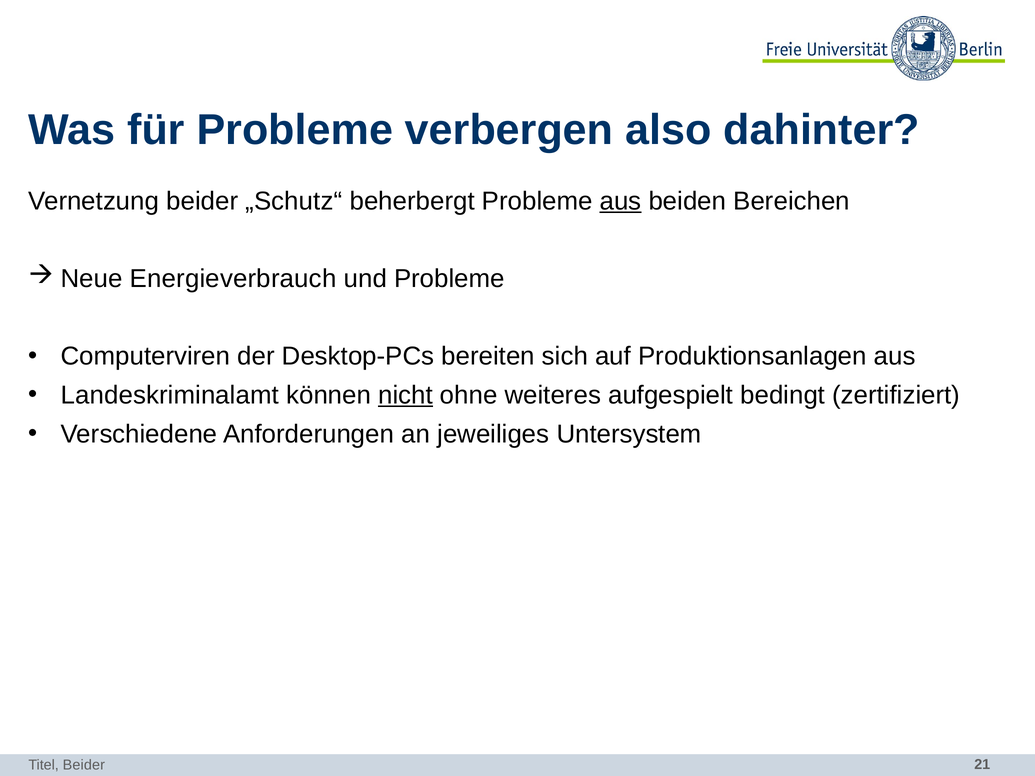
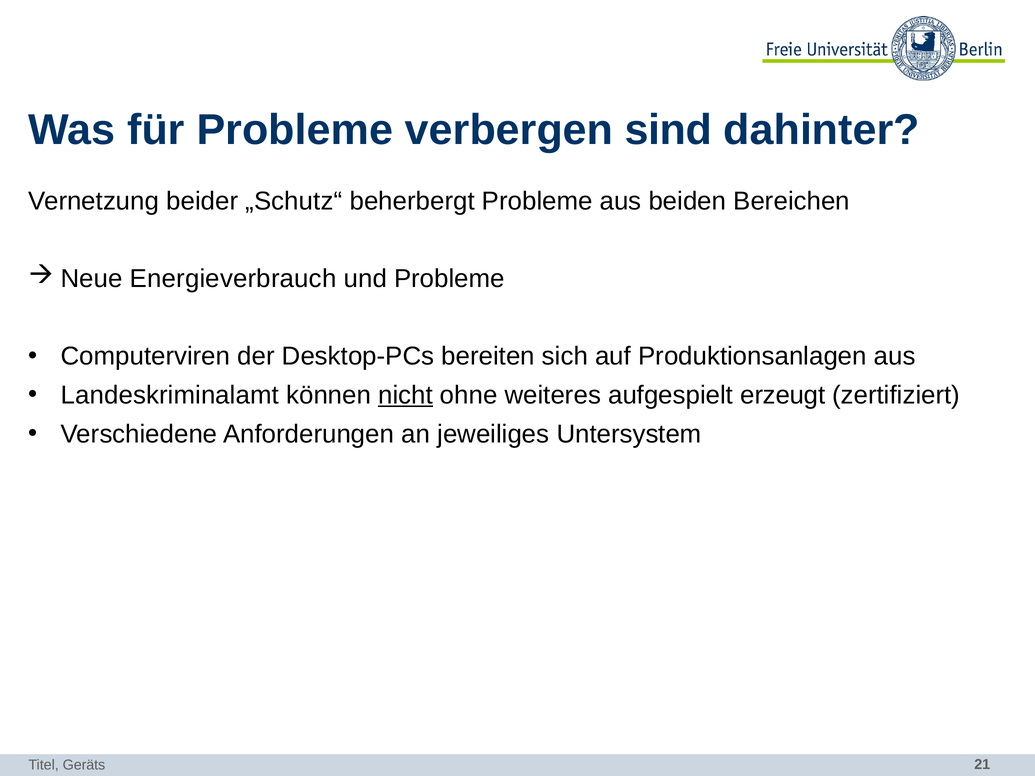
also: also -> sind (669, 130)
aus underline: present -> none (621, 201)
bedingt: bedingt -> erzeugt (783, 395)
Titel Beider: Beider -> Geräts (84, 765)
